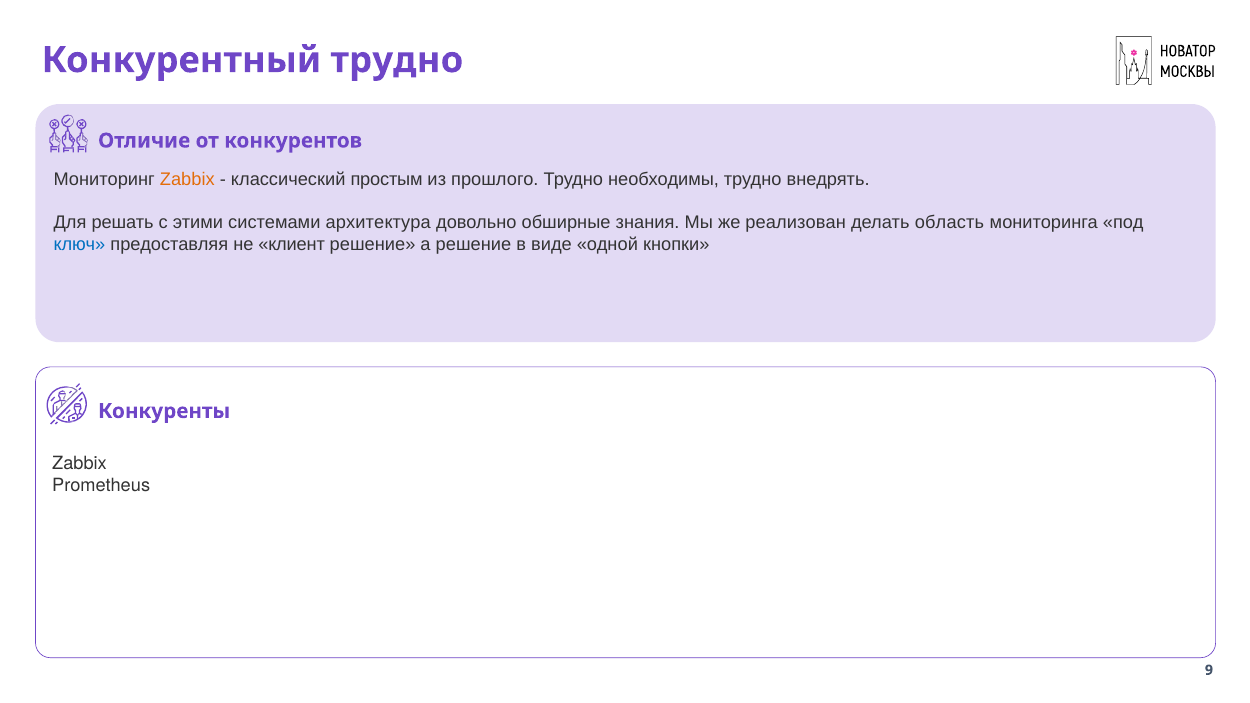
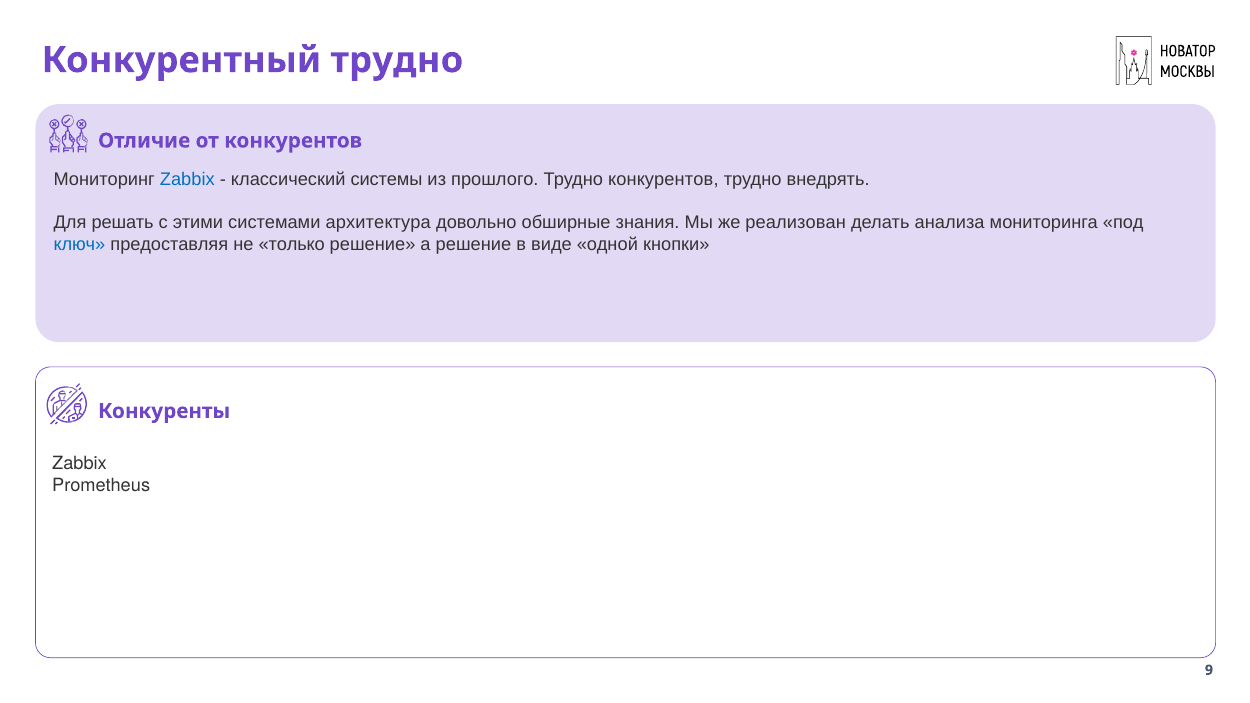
Zabbix colour: orange -> blue (187, 179)
простым: простым -> системы (387, 179)
Трудно необходимы: необходимы -> конкурентов (663, 179)
область: область -> анализа (950, 223)
клиент: клиент -> только (292, 245)
